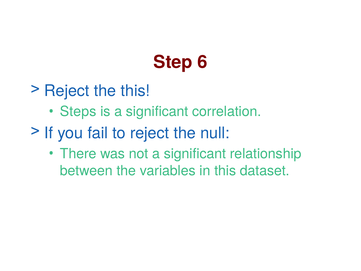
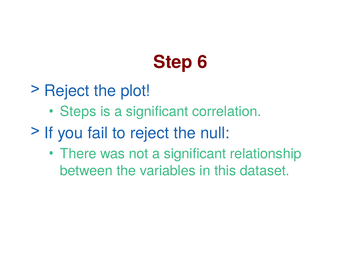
the this: this -> plot (135, 91)
